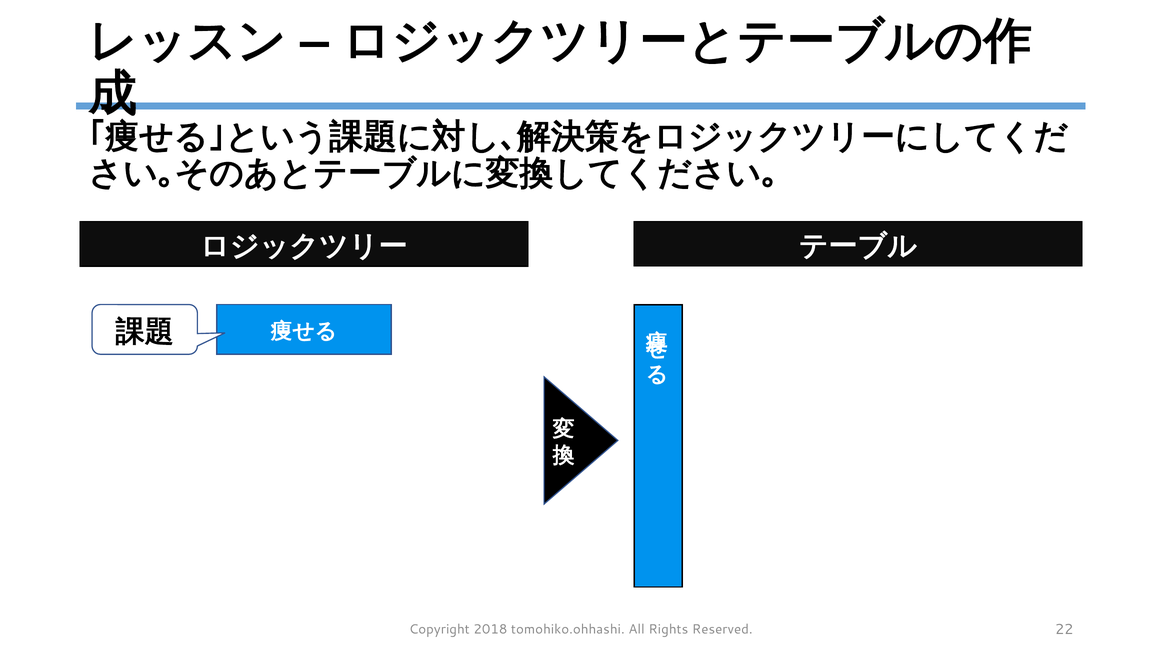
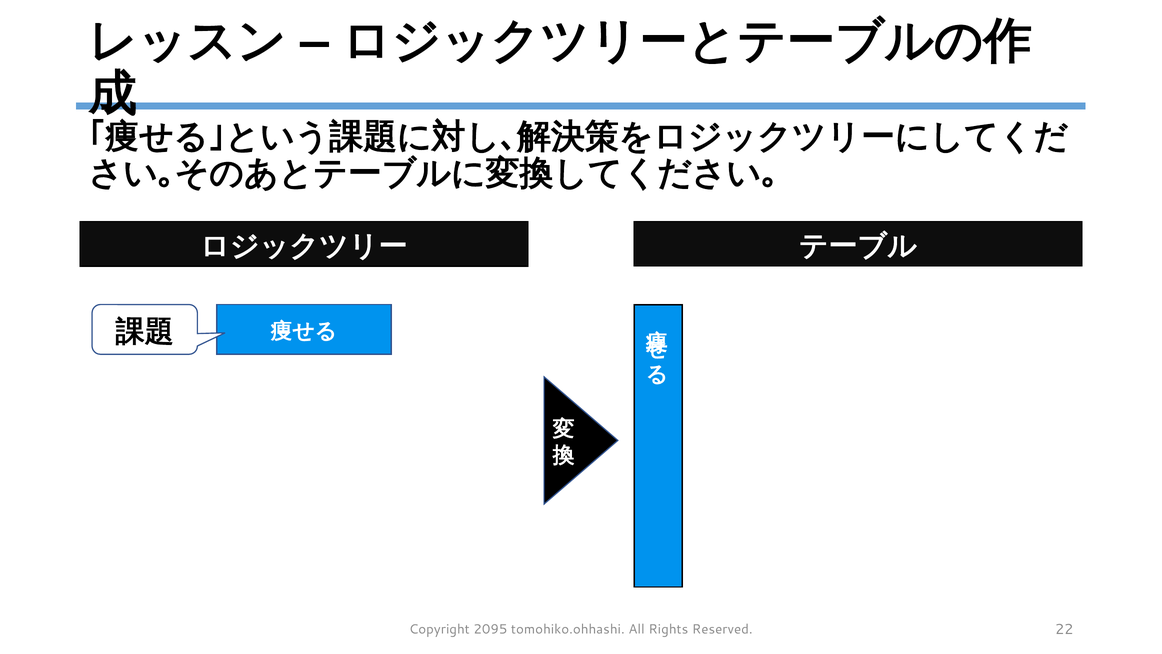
2018: 2018 -> 2095 (490, 629)
